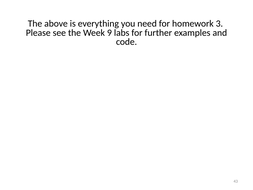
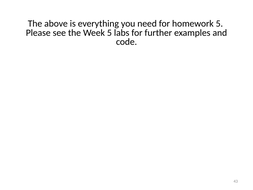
homework 3: 3 -> 5 (219, 24)
Week 9: 9 -> 5 (109, 33)
